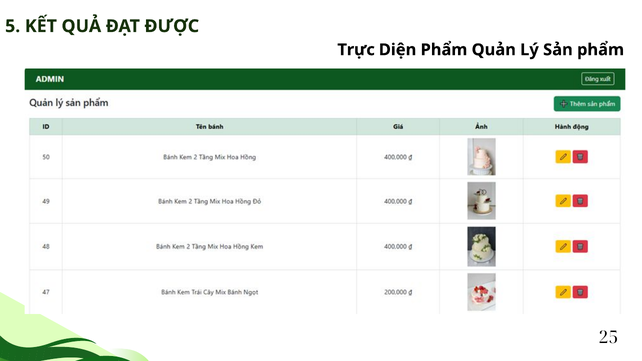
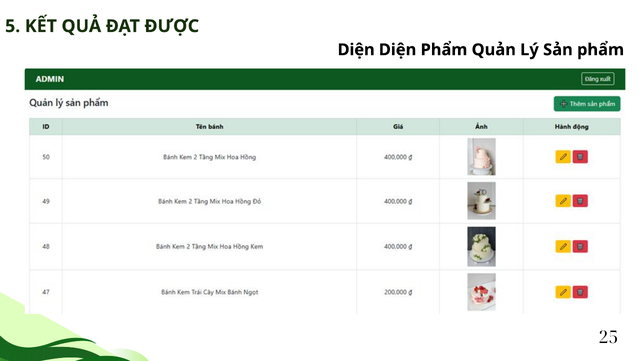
Trực: Trực -> Diện (356, 50)
